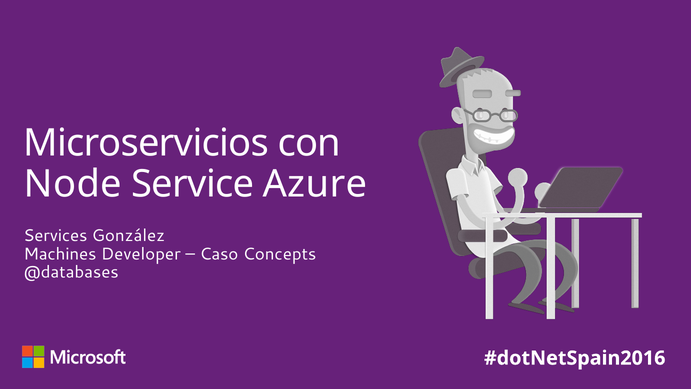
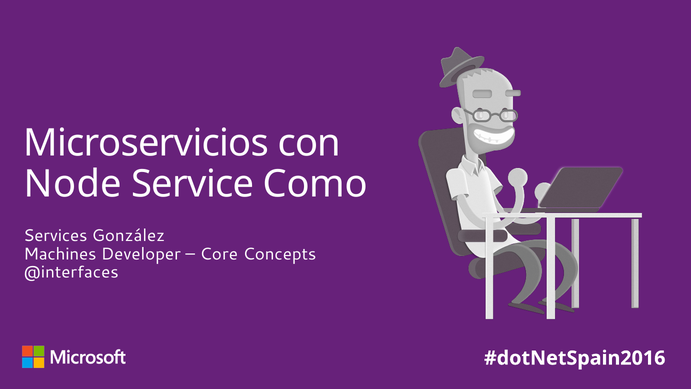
Azure: Azure -> Como (315, 184)
Caso: Caso -> Core (219, 254)
@databases: @databases -> @interfaces (71, 272)
